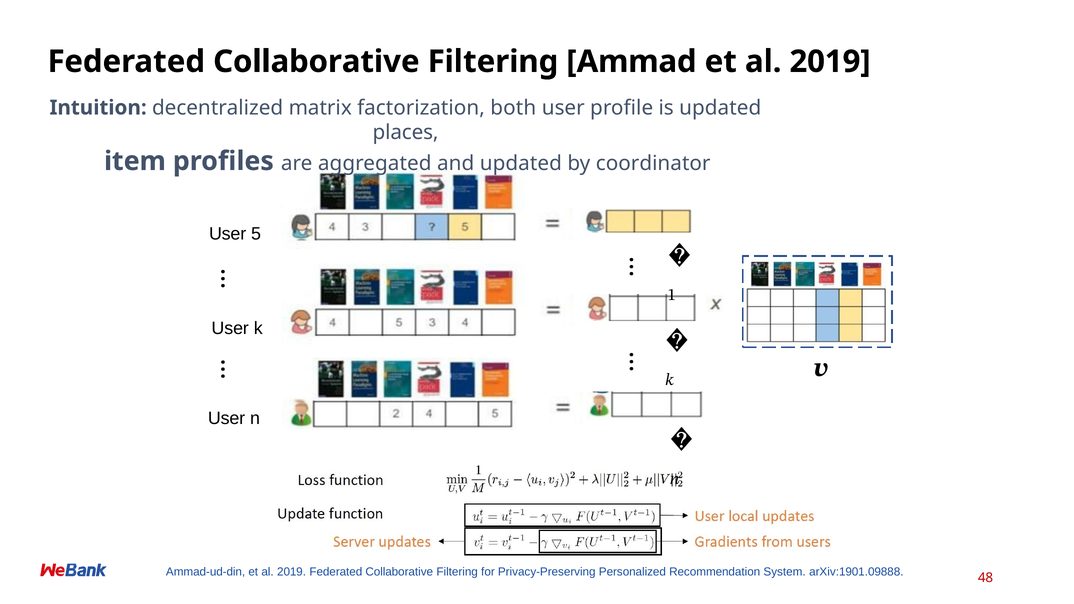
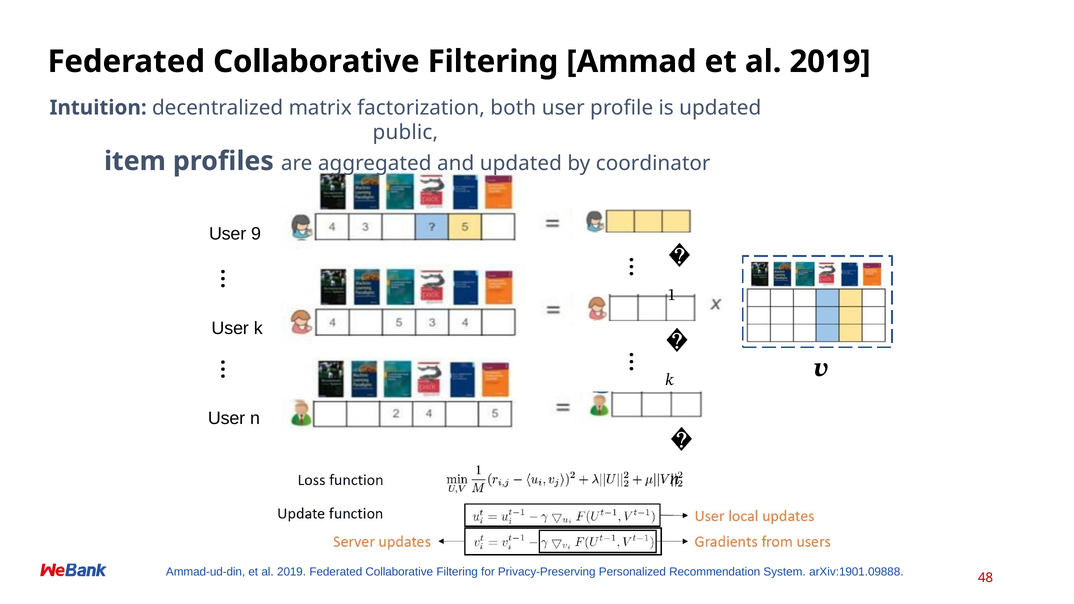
places: places -> public (405, 132)
5: 5 -> 9 (256, 234)
